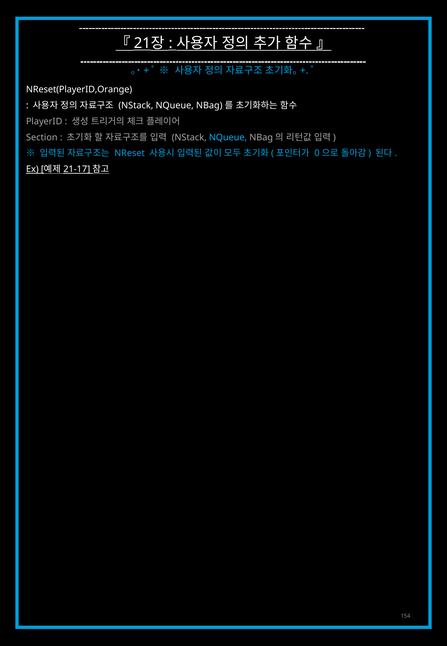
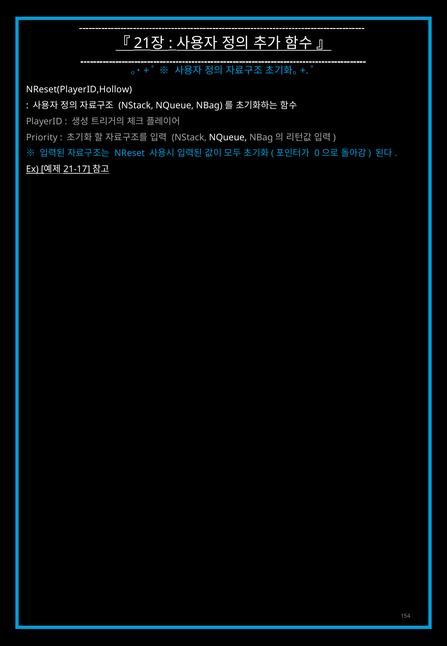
NReset(PlayerID,Orange: NReset(PlayerID,Orange -> NReset(PlayerID,Hollow (79, 90)
Section: Section -> Priority (42, 137)
NQueue colour: light blue -> white (228, 137)
